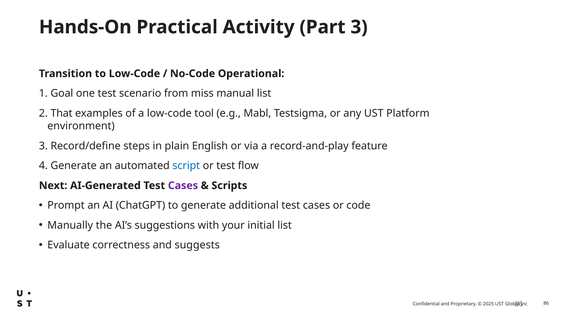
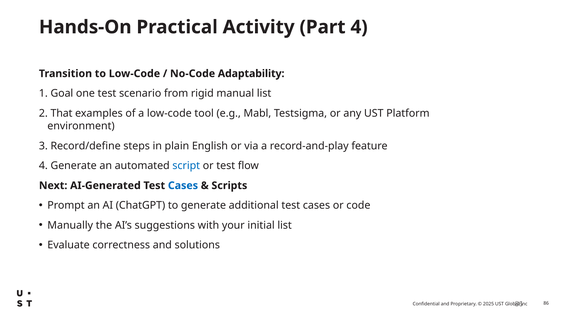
Part 3: 3 -> 4 (359, 27)
Operational: Operational -> Adaptability (251, 73)
miss: miss -> rigid (202, 93)
Cases colour: purple -> blue (183, 185)
suggests: suggests -> solutions (197, 245)
